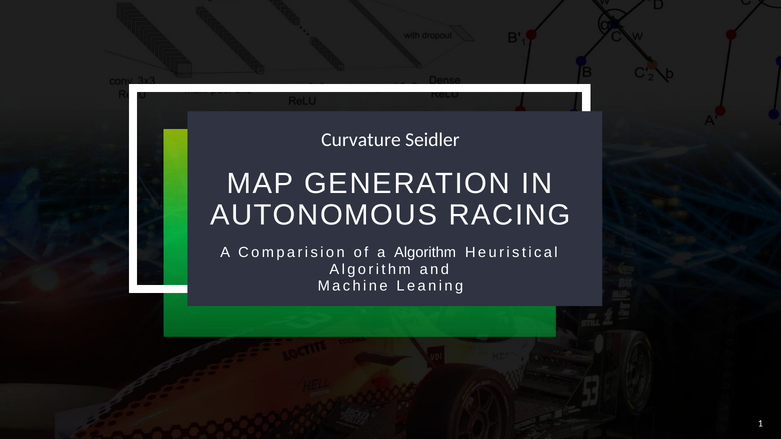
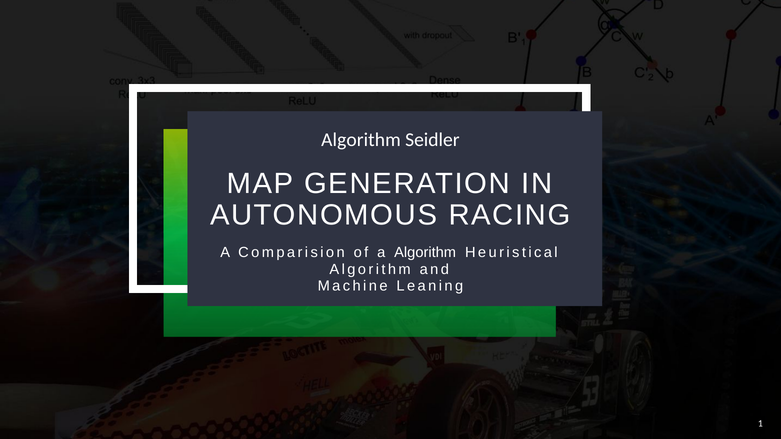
Curvature: Curvature -> Algorithm (361, 140)
